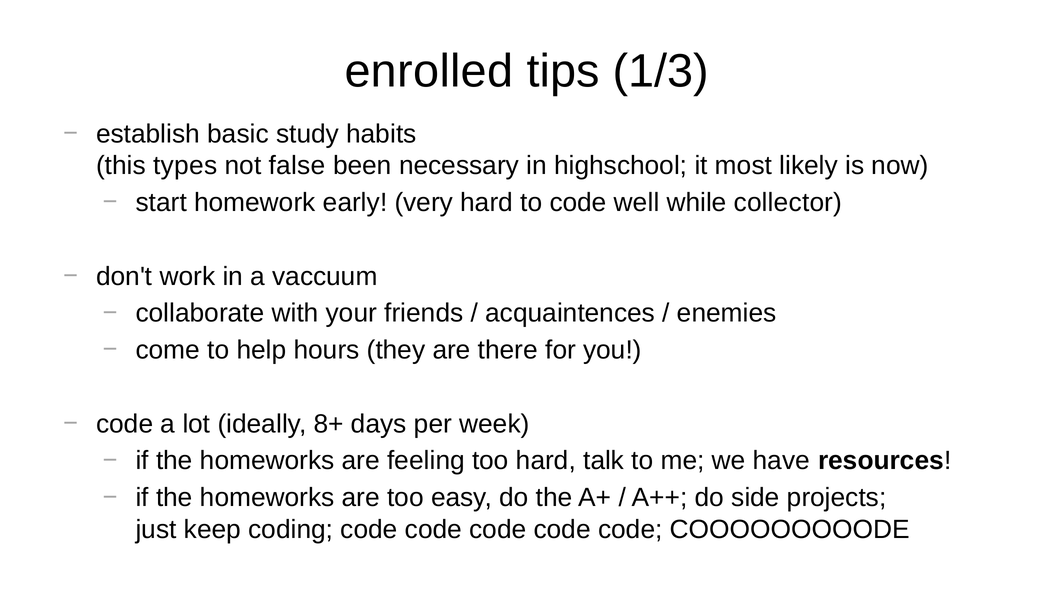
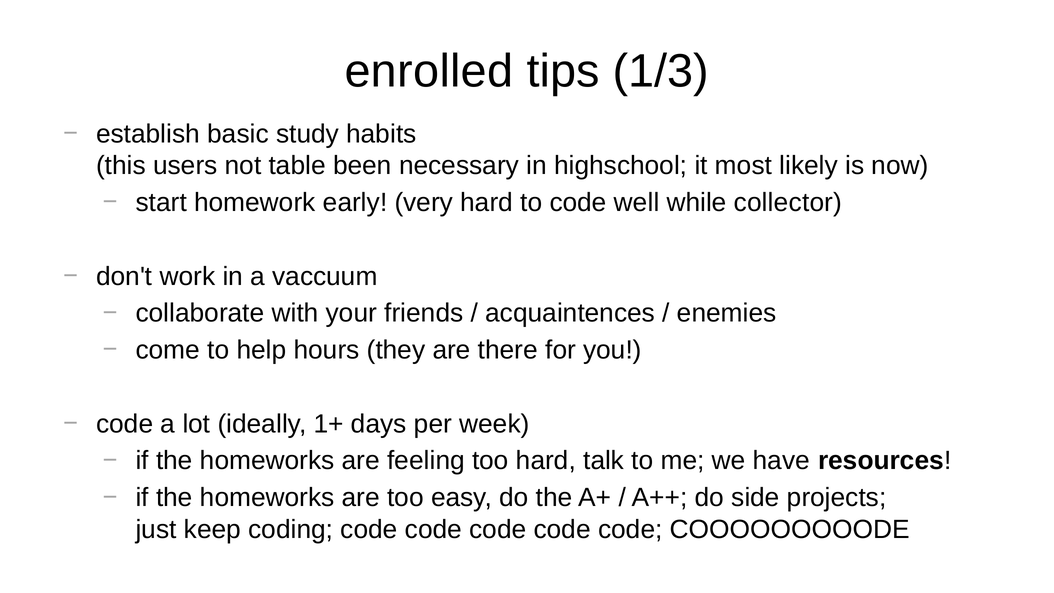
types: types -> users (185, 166)
false: false -> table (297, 166)
8+: 8+ -> 1+ (329, 424)
